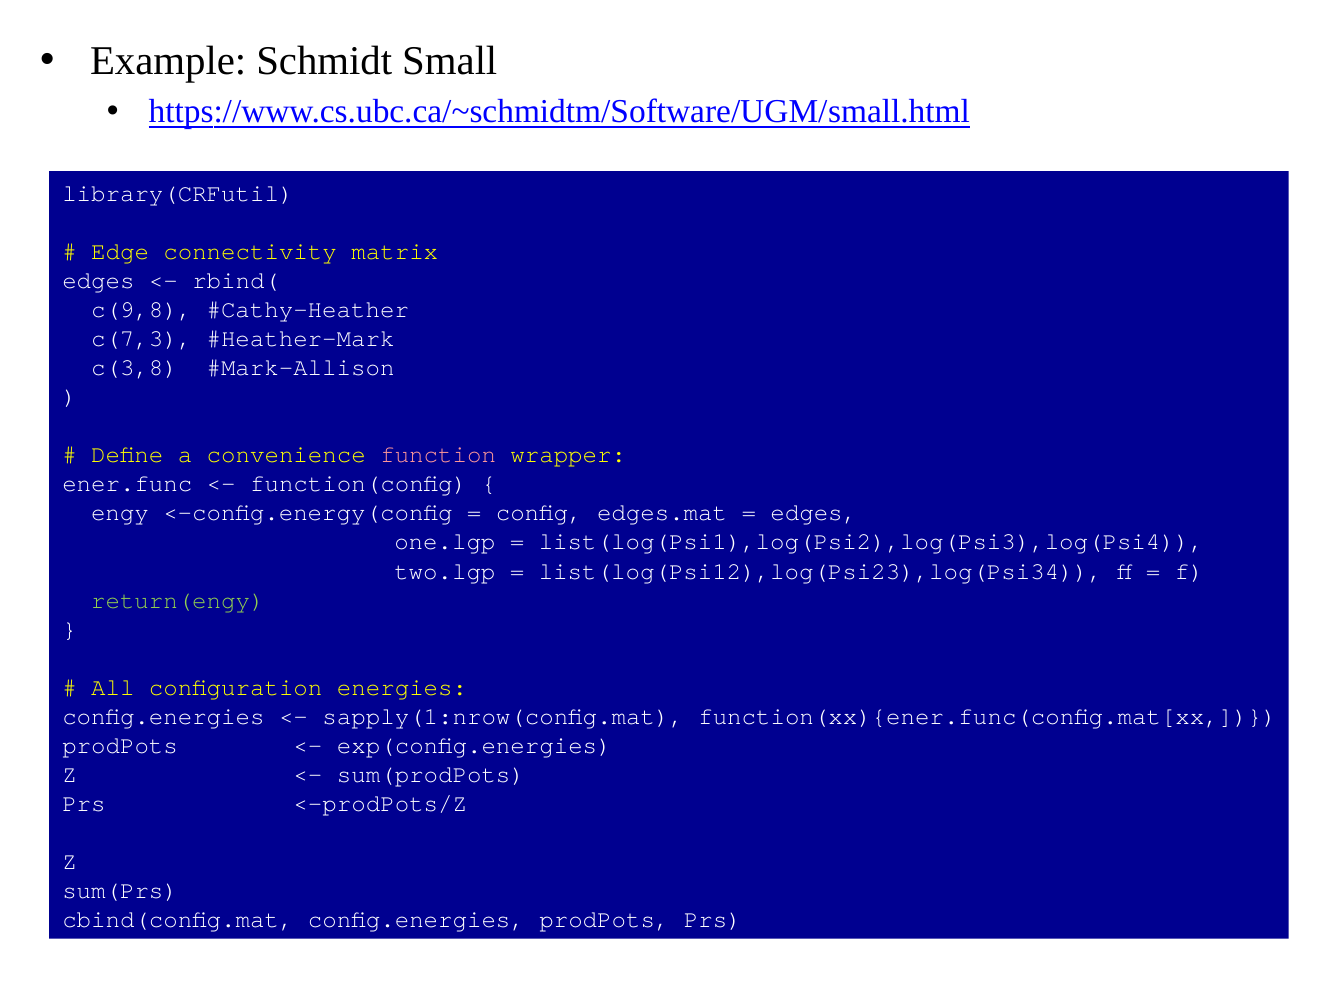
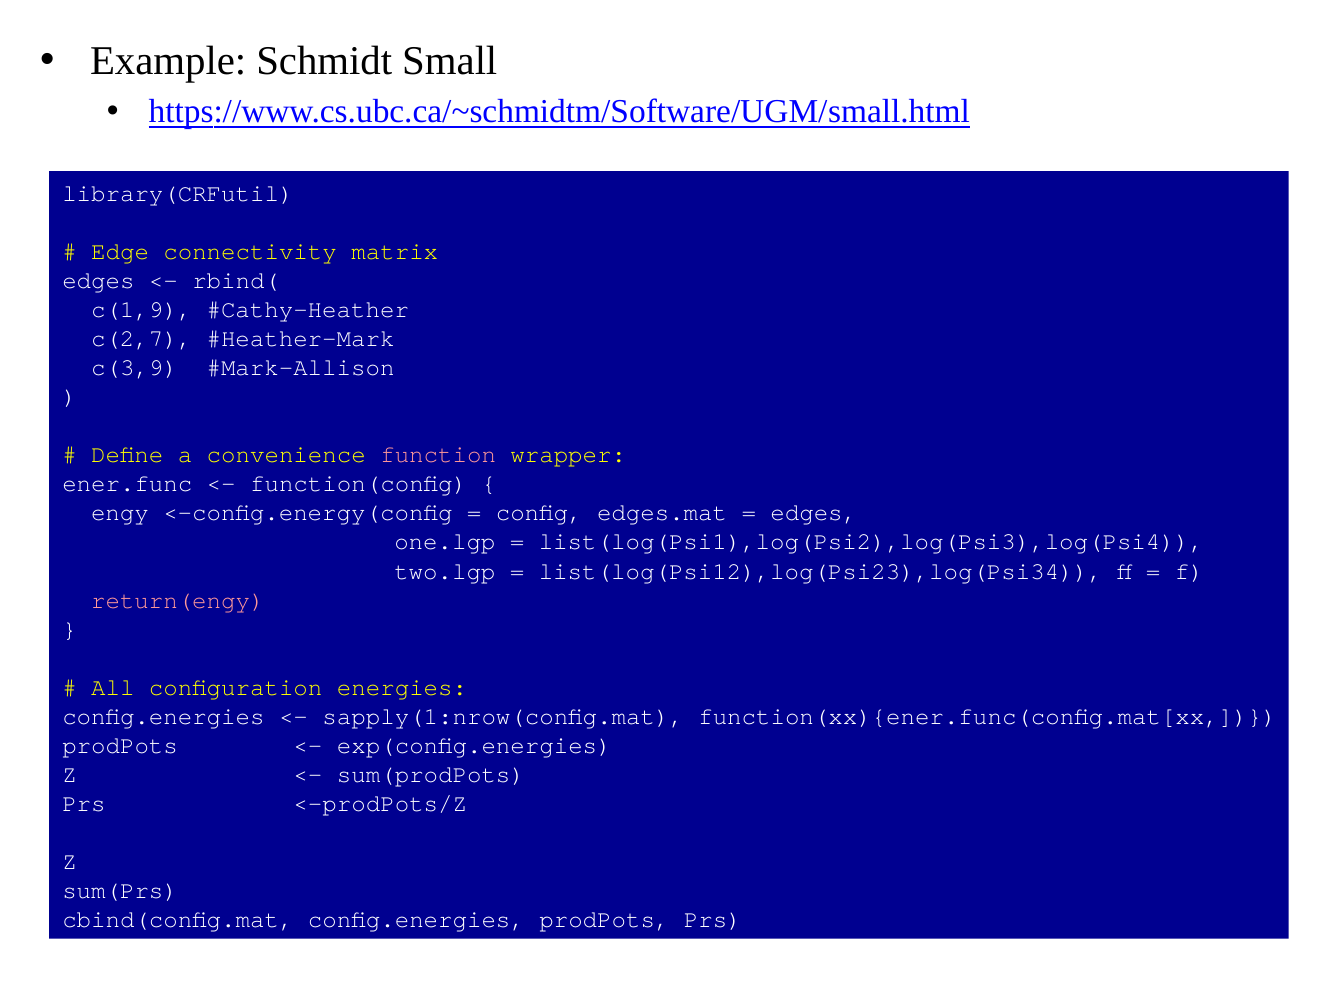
c(9,8: c(9,8 -> c(1,9 (142, 310)
c(7,3: c(7,3 -> c(2,7 (142, 339)
c(3,8: c(3,8 -> c(3,9 (135, 368)
return(engy colour: light green -> pink (178, 600)
